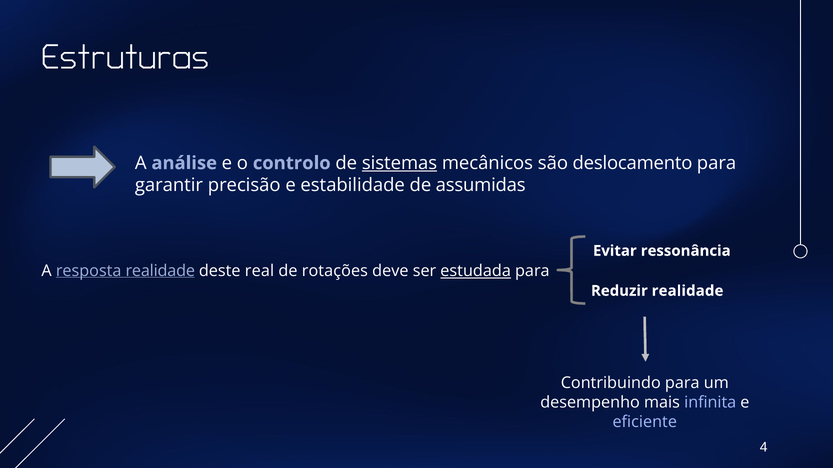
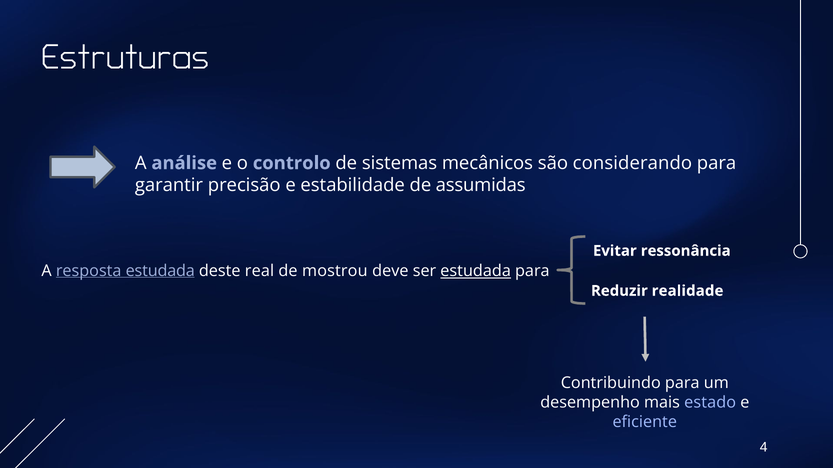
sistemas underline: present -> none (400, 163)
deslocamento: deslocamento -> considerando (632, 163)
resposta realidade: realidade -> estudada (160, 271)
rotações: rotações -> mostrou (335, 271)
infinita: infinita -> estado (710, 403)
